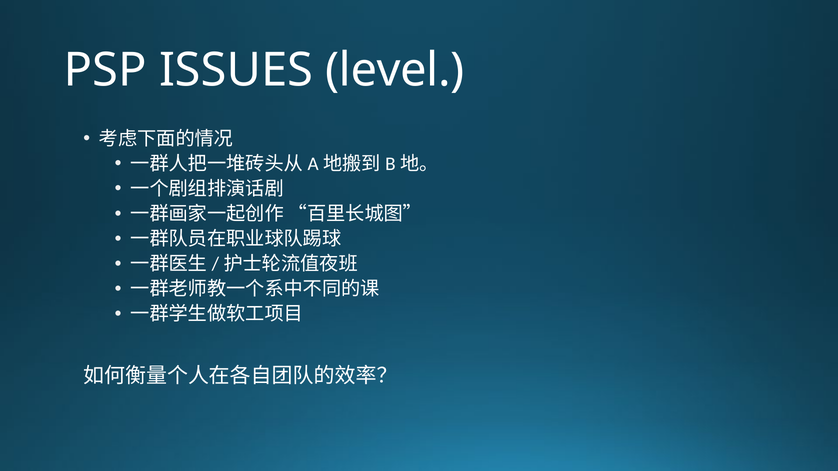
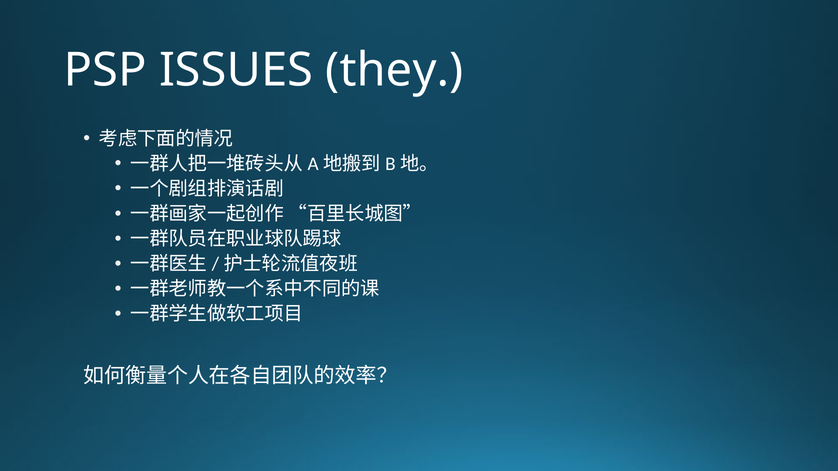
level: level -> they (395, 70)
